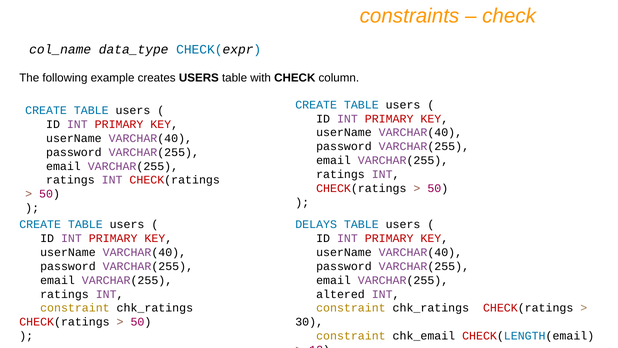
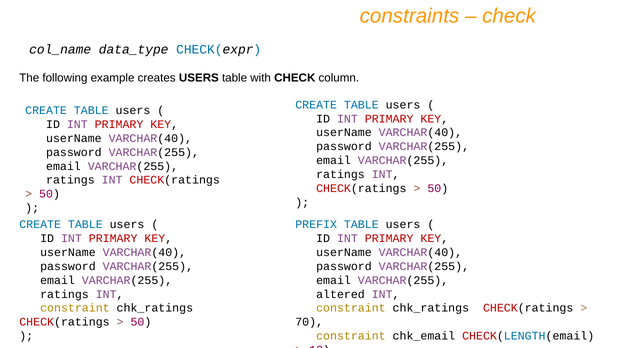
DELAYS: DELAYS -> PREFIX (316, 224)
30: 30 -> 70 (309, 322)
